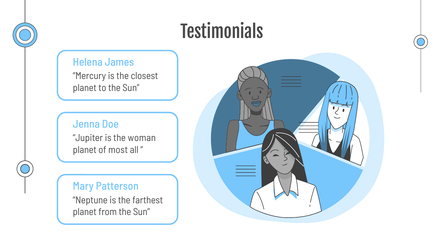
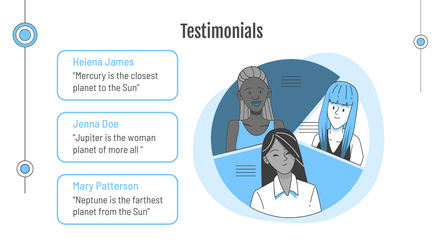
most: most -> more (118, 150)
